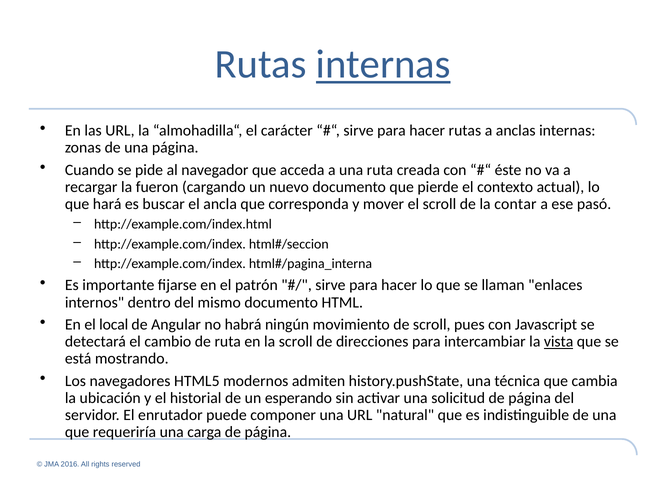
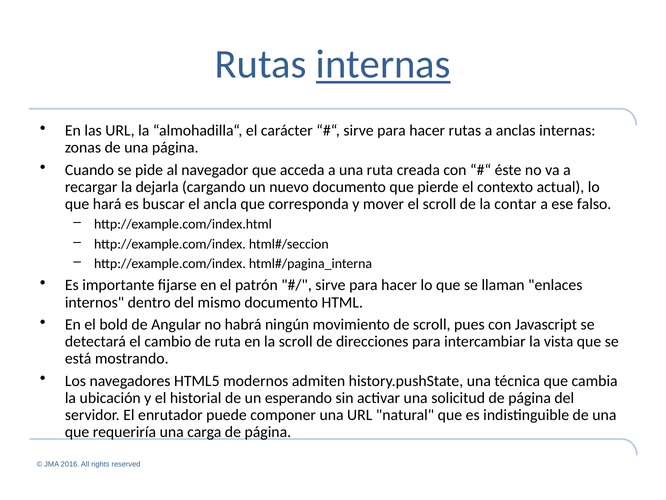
fueron: fueron -> dejarla (157, 187)
pasó: pasó -> falso (594, 204)
local: local -> bold (114, 324)
vista underline: present -> none (559, 341)
